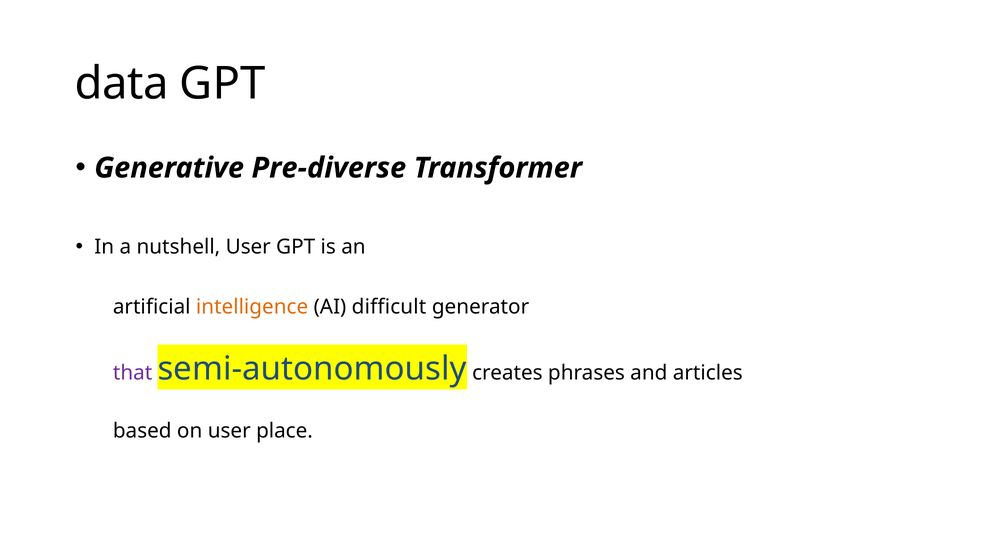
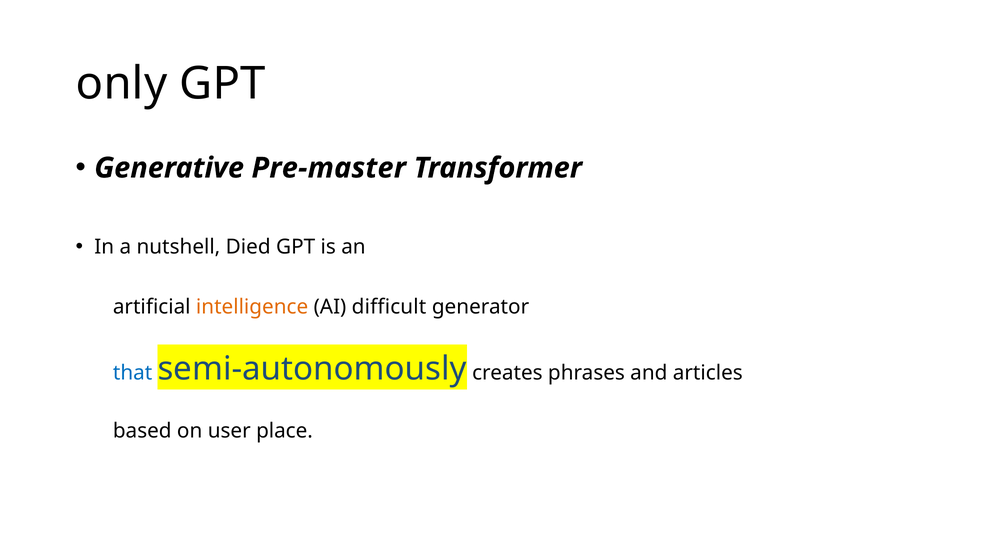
data: data -> only (121, 83)
Pre-diverse: Pre-diverse -> Pre-master (329, 168)
nutshell User: User -> Died (248, 247)
that colour: purple -> blue (133, 373)
